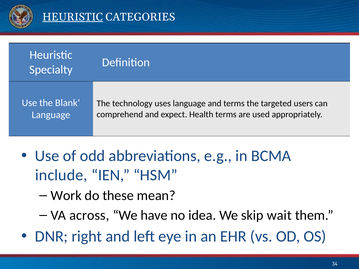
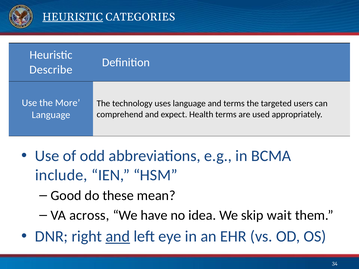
Specialty: Specialty -> Describe (51, 70)
Blank: Blank -> More (68, 103)
Work: Work -> Good (66, 196)
and underline: none -> present (118, 237)
